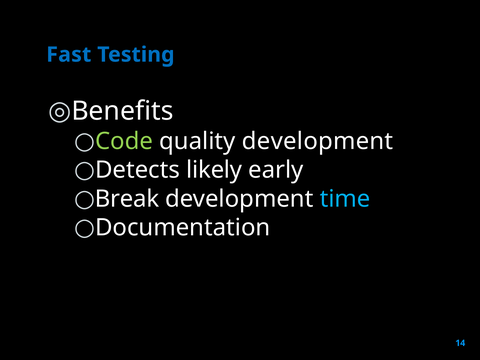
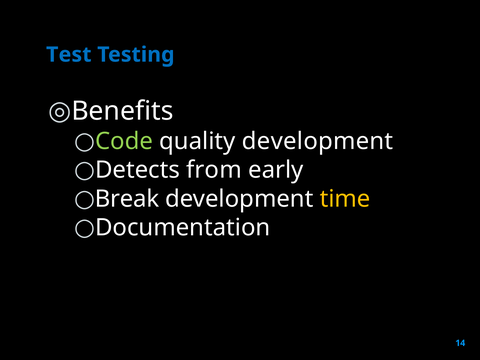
Fast: Fast -> Test (69, 55)
likely: likely -> from (214, 170)
time colour: light blue -> yellow (345, 199)
